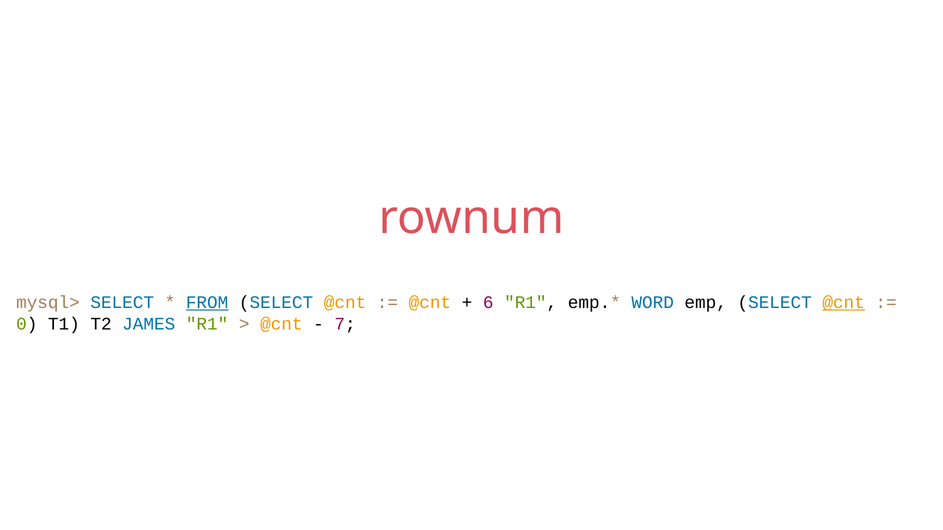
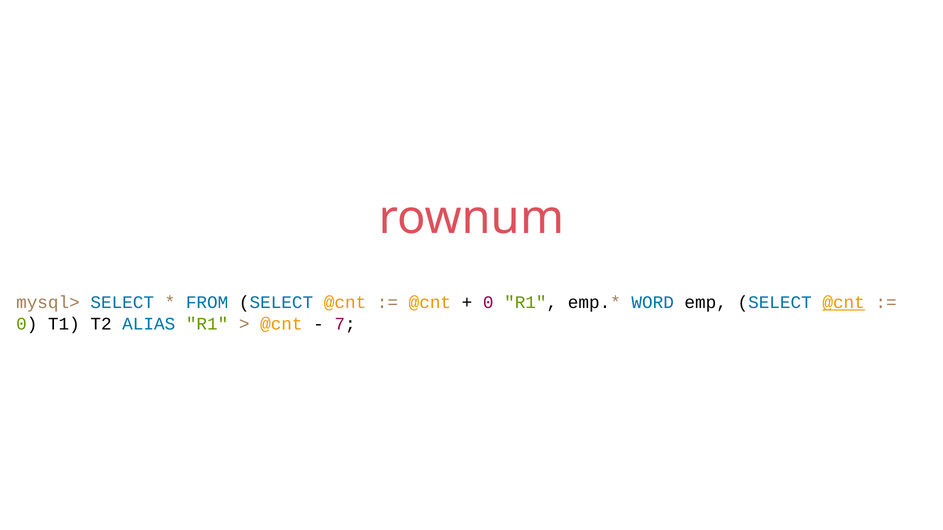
FROM underline: present -> none (207, 303)
6: 6 -> 0 (488, 303)
JAMES: JAMES -> ALIAS (149, 324)
